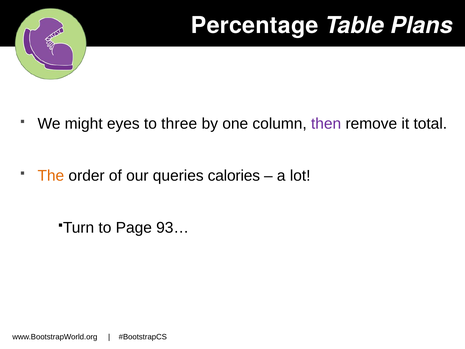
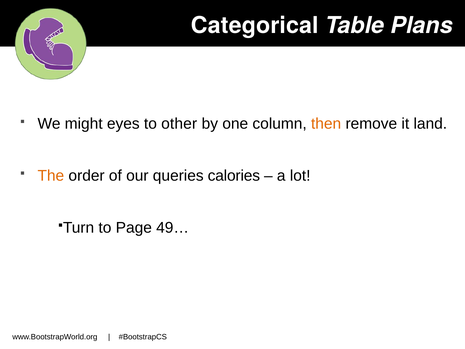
Percentage: Percentage -> Categorical (255, 26)
three: three -> other (179, 124)
then colour: purple -> orange (326, 124)
total: total -> land (430, 124)
93…: 93… -> 49… (173, 228)
